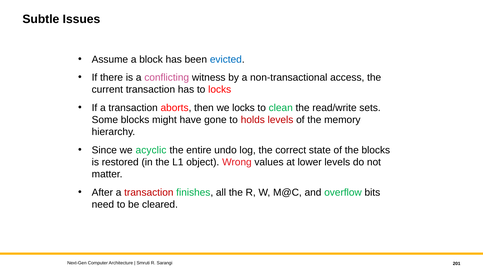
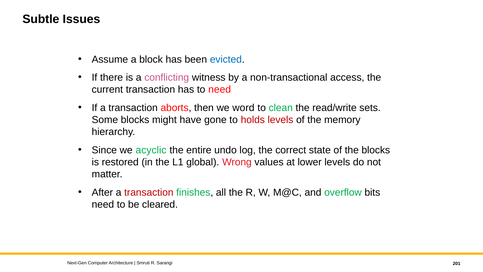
to locks: locks -> need (220, 89)
we locks: locks -> word (243, 108)
object: object -> global (203, 162)
